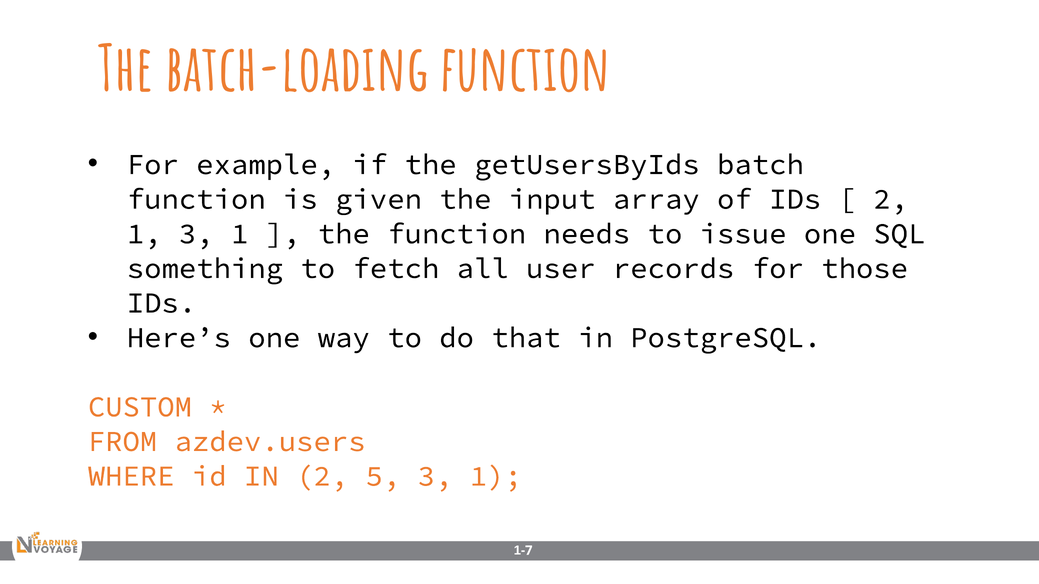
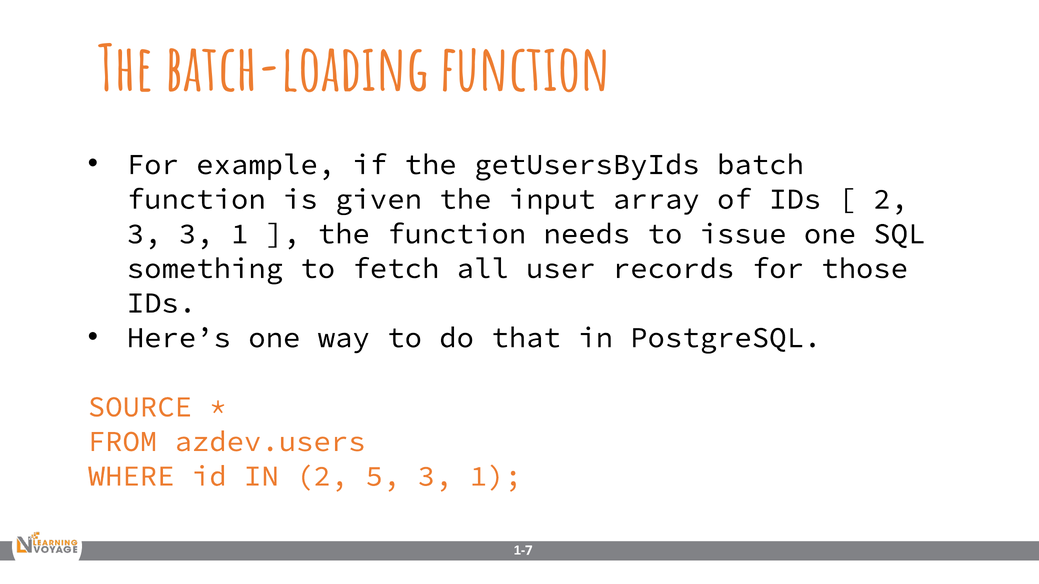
1: 1 -> 3 (144, 234)
CUSTOM: CUSTOM -> SOURCE (140, 407)
